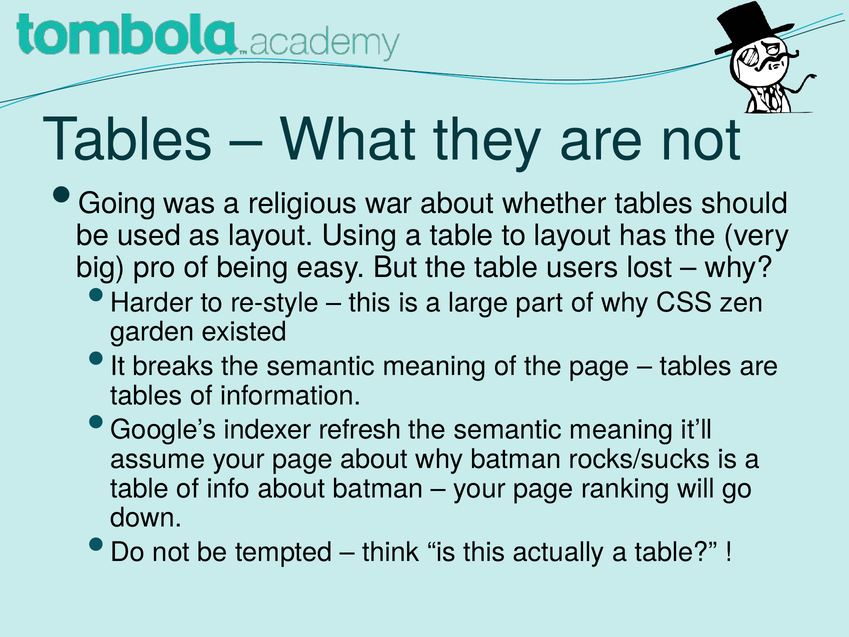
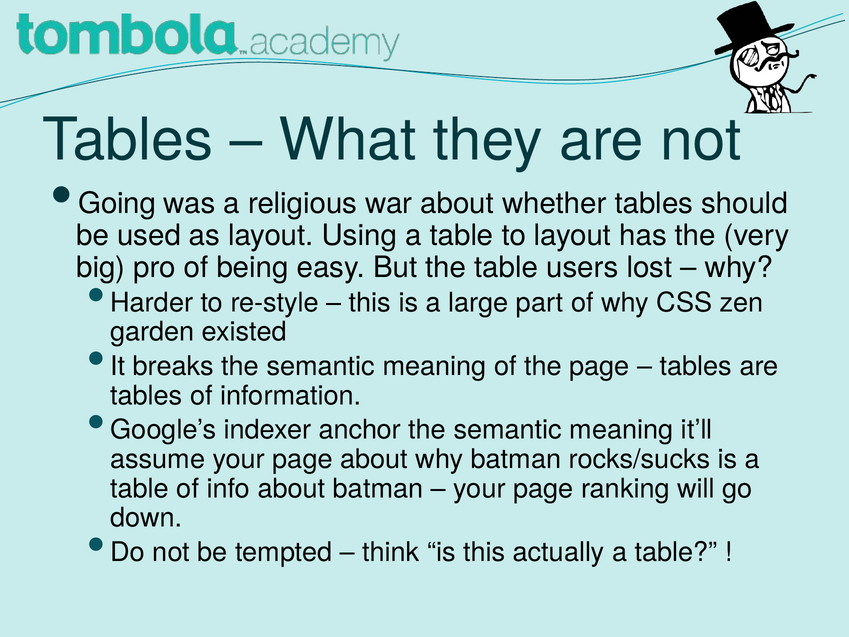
refresh: refresh -> anchor (360, 430)
